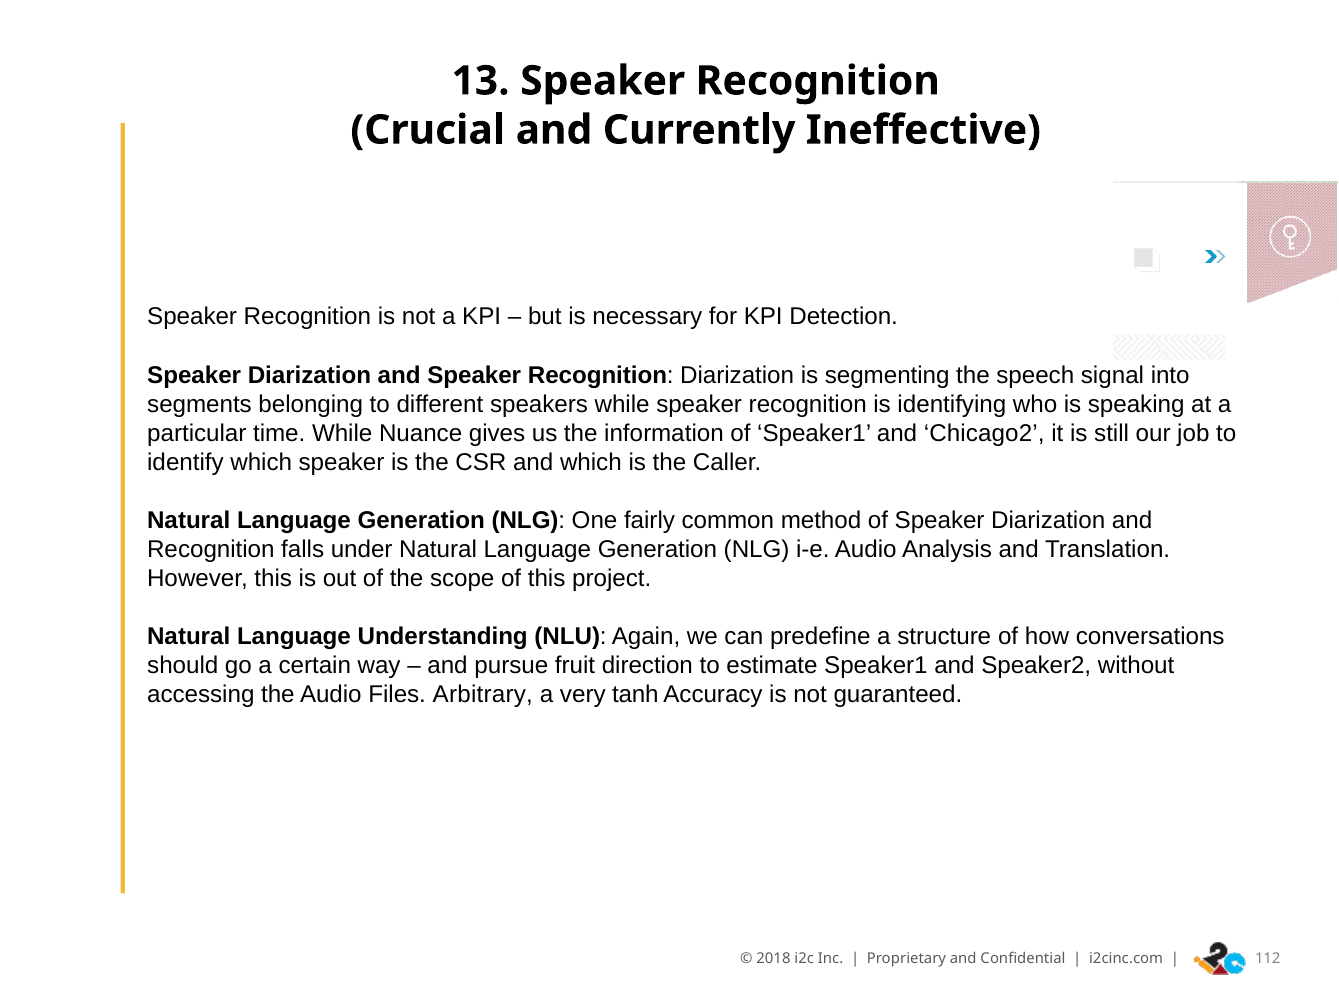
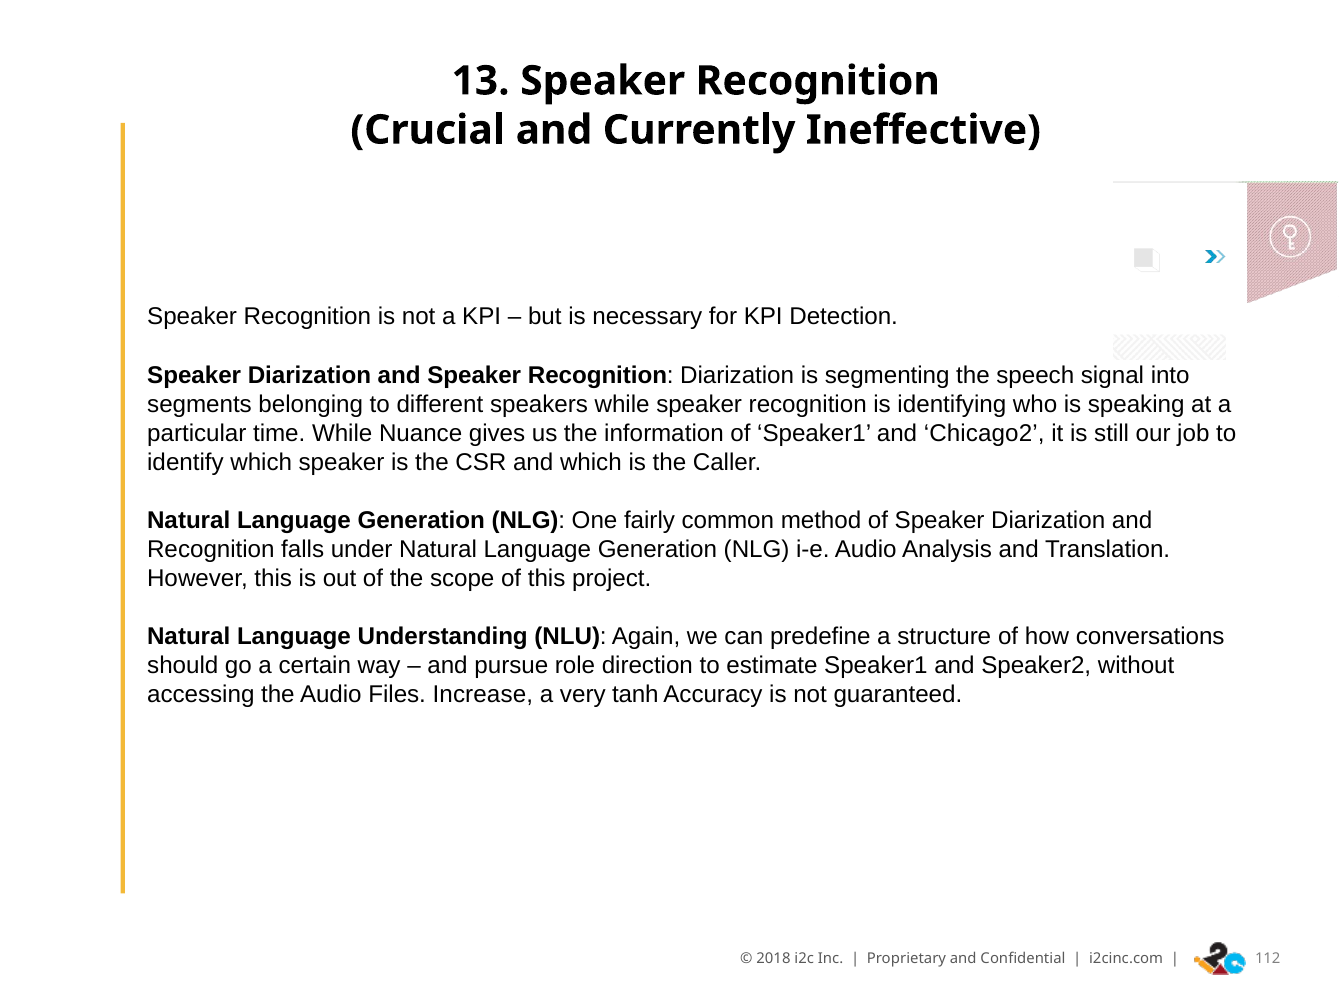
fruit: fruit -> role (575, 665)
Arbitrary: Arbitrary -> Increase (483, 694)
